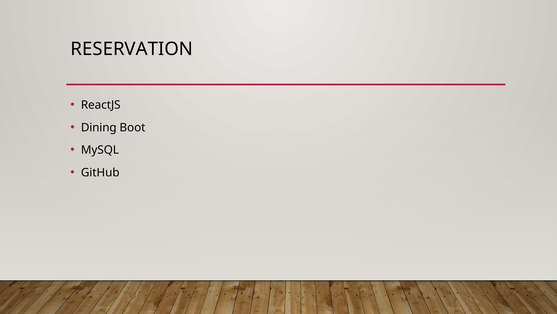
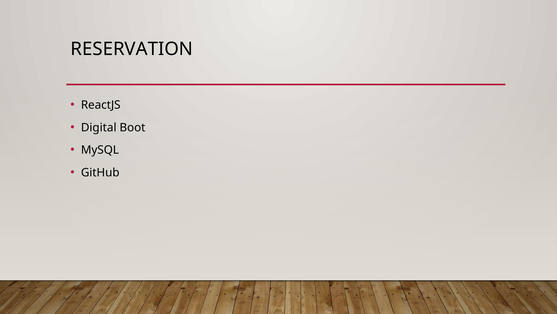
Dining: Dining -> Digital (99, 127)
